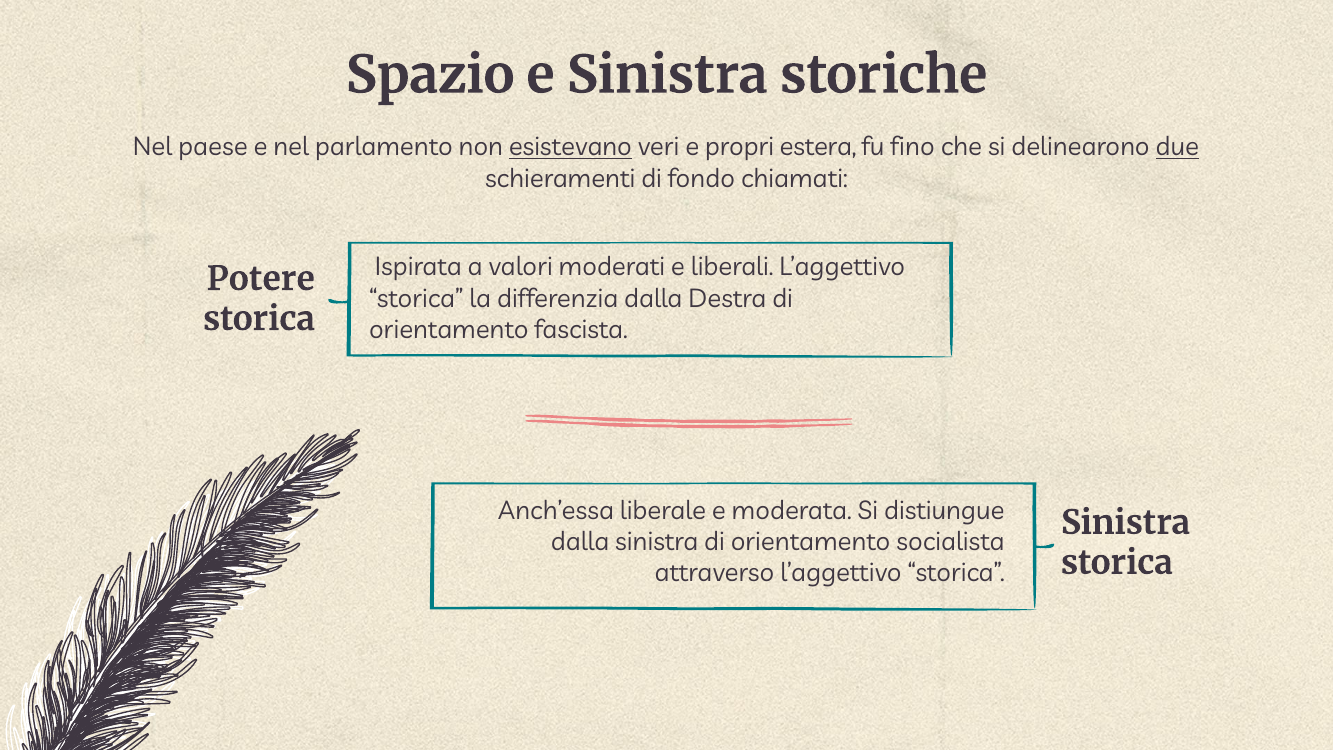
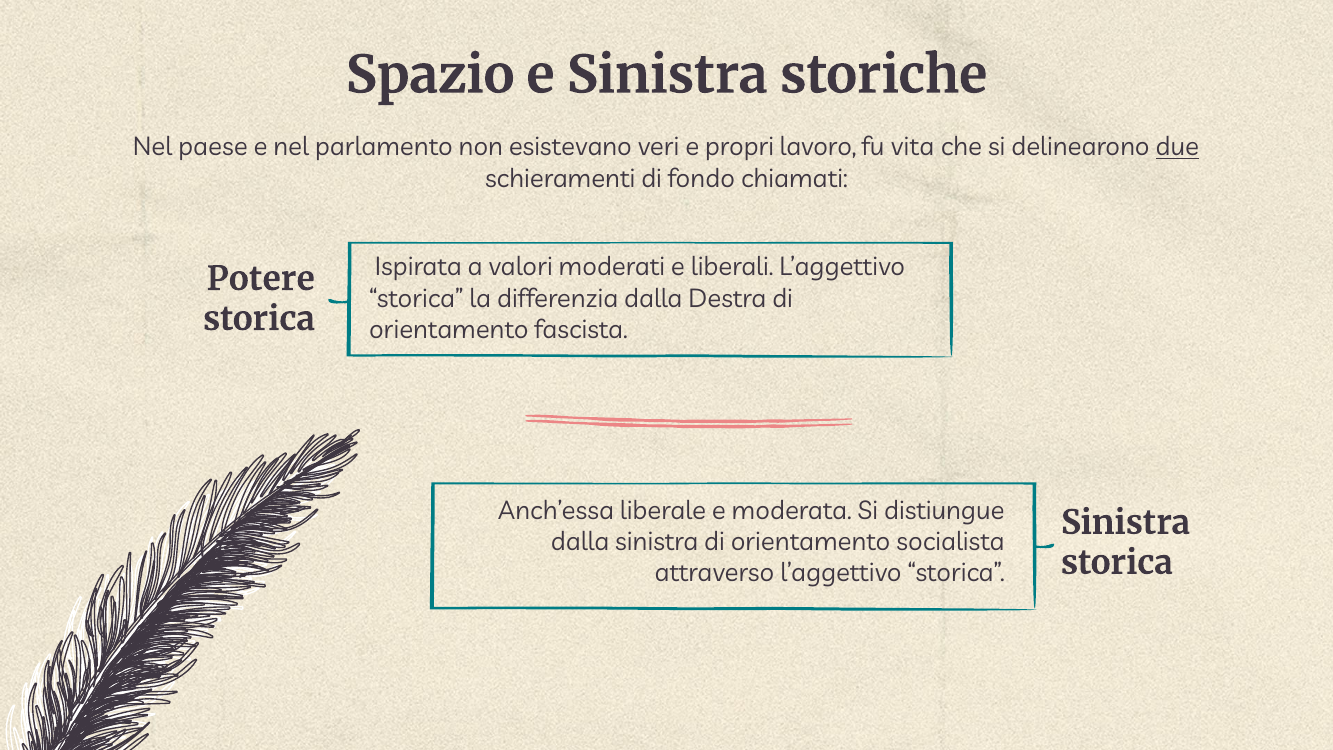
esistevano underline: present -> none (570, 147)
estera: estera -> lavoro (818, 147)
fino: fino -> vita (912, 147)
